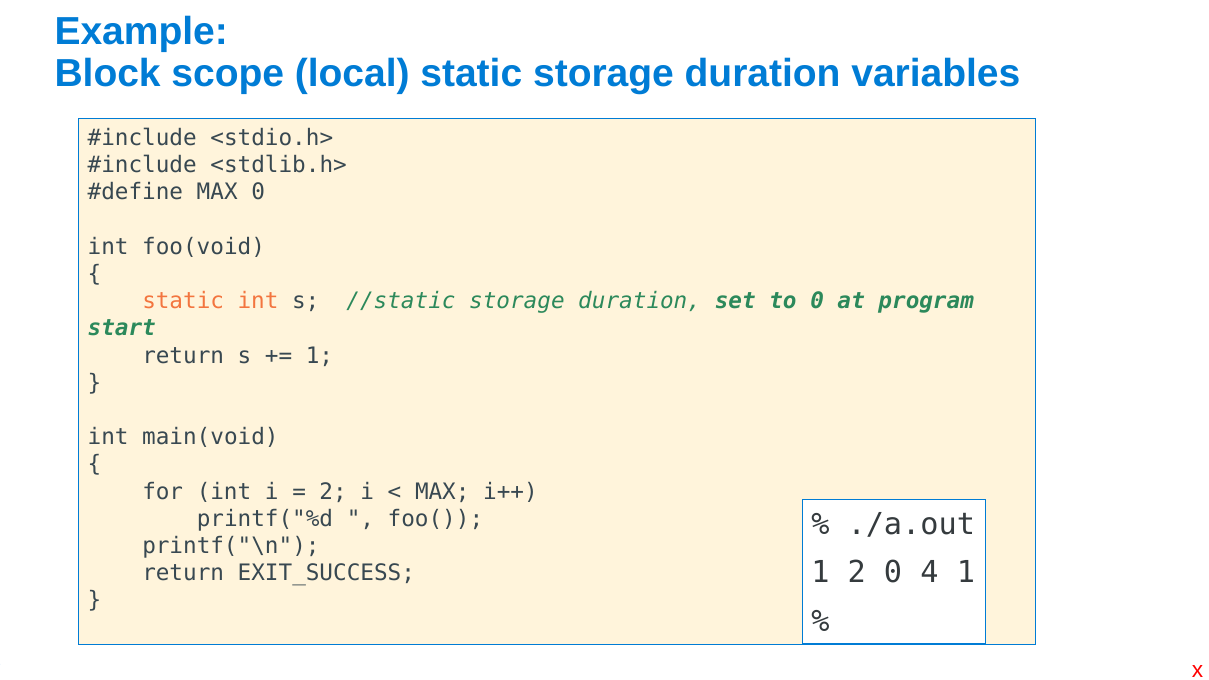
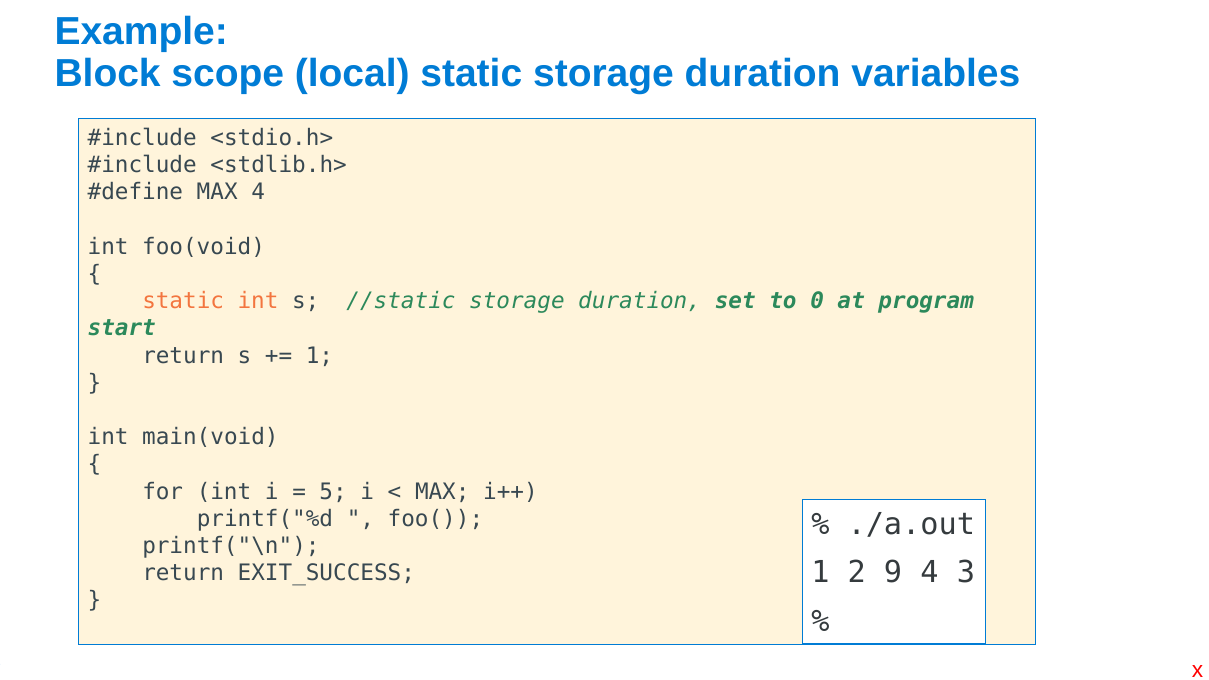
MAX 0: 0 -> 4 (258, 193)
2: 2 -> 5 (333, 492)
2 0: 0 -> 9 (893, 573)
4 1: 1 -> 3 (966, 573)
